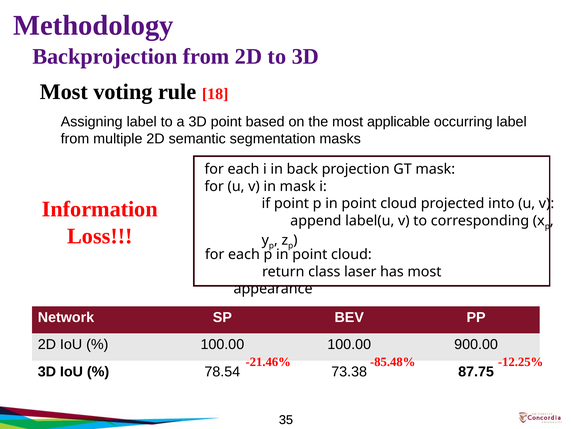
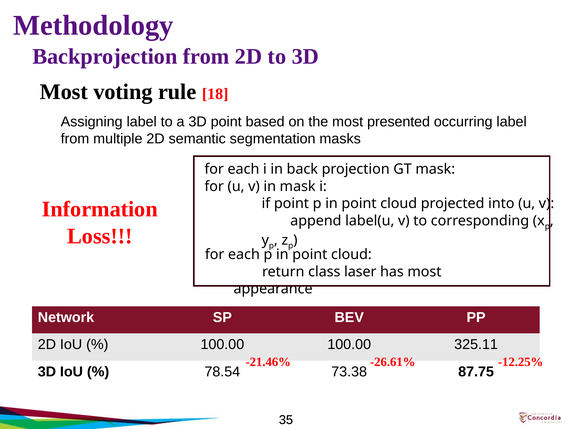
applicable: applicable -> presented (399, 122)
900.00: 900.00 -> 325.11 (476, 345)
-85.48%: -85.48% -> -26.61% (393, 362)
